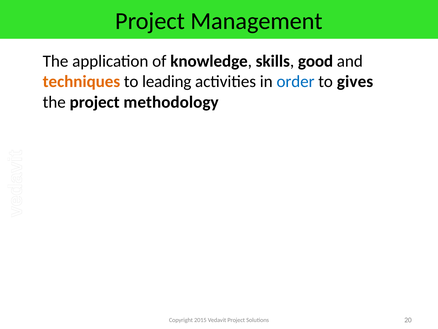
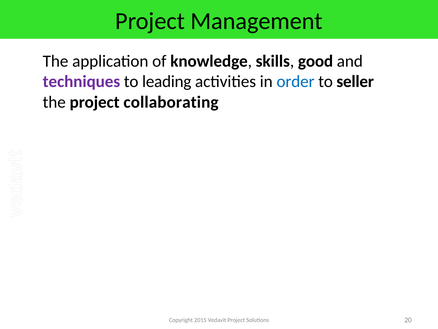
techniques colour: orange -> purple (81, 82)
gives: gives -> seller (355, 82)
methodology: methodology -> collaborating (171, 102)
